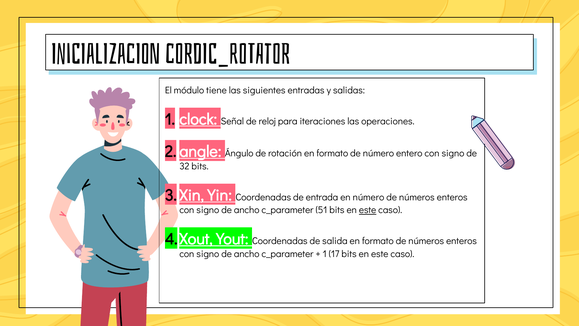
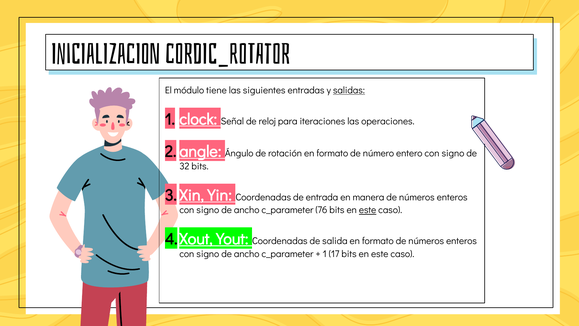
salidas underline: none -> present (349, 90)
en número: número -> manera (368, 197)
51: 51 -> 76 (321, 210)
